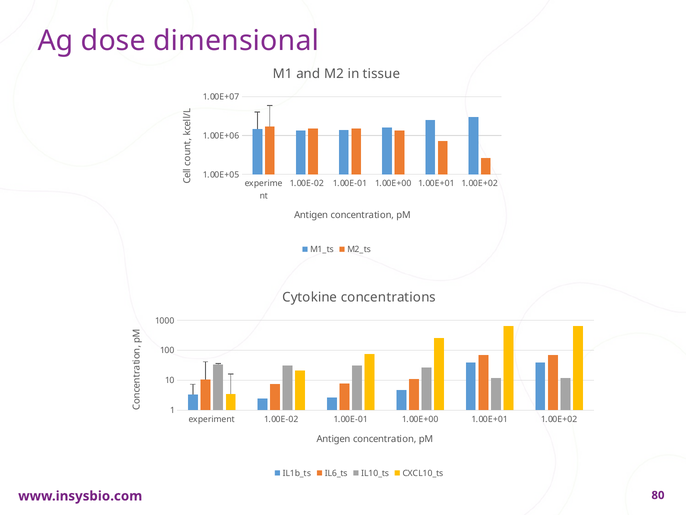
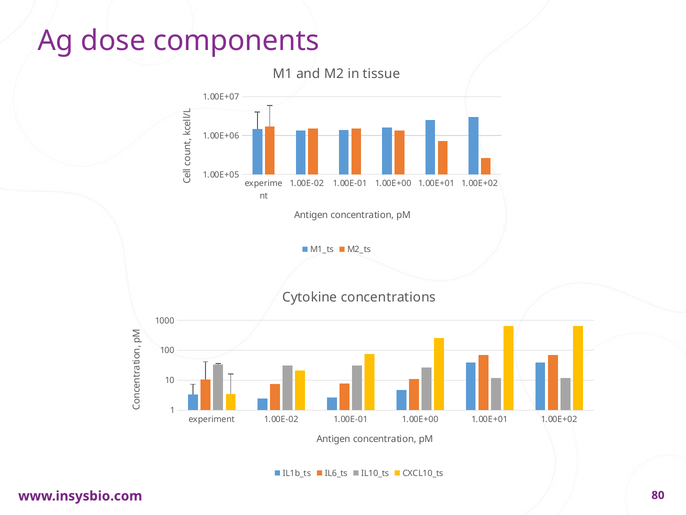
dimensional: dimensional -> components (236, 41)
